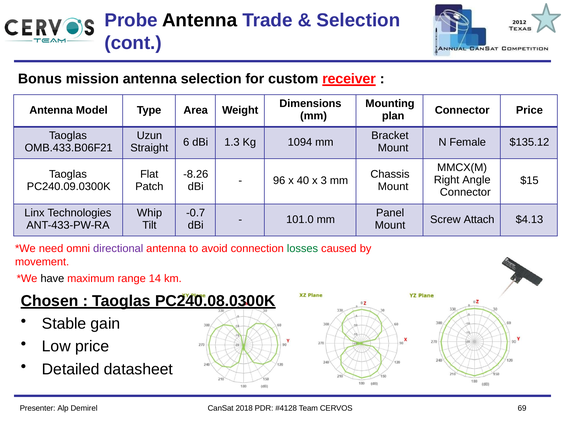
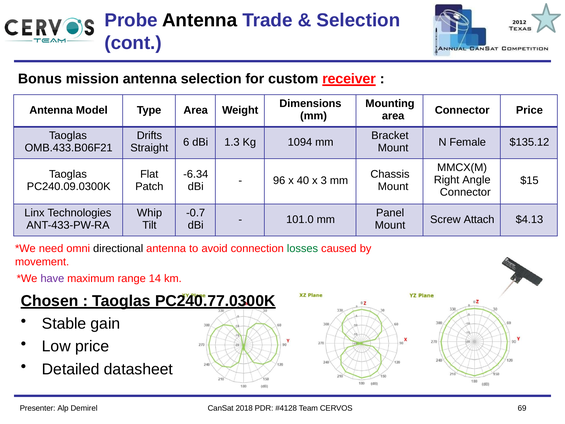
plan: plan -> area (393, 116)
Uzun: Uzun -> Drifts (149, 136)
-8.26: -8.26 -> -6.34 (196, 174)
directional colour: purple -> black (118, 248)
have colour: black -> purple (52, 278)
PC240.08.0300K: PC240.08.0300K -> PC240.77.0300K (215, 301)
